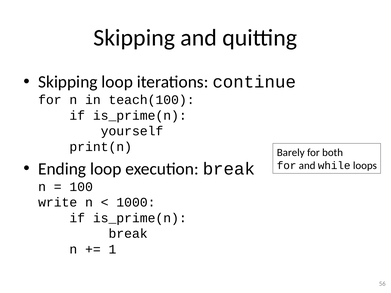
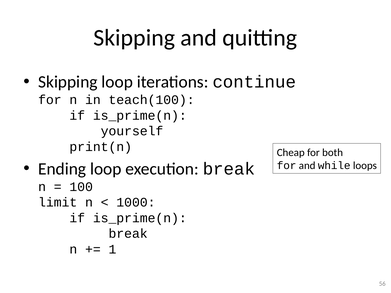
Barely: Barely -> Cheap (291, 153)
write: write -> limit (58, 203)
